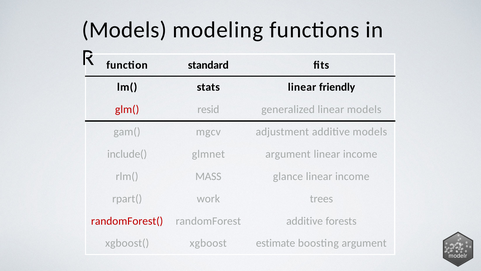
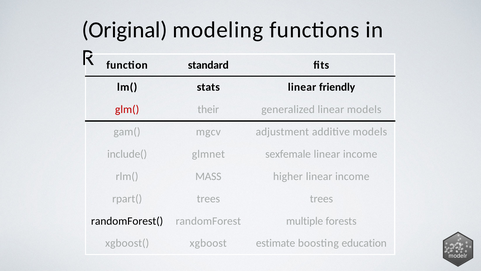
Models: Models -> Original (125, 30)
resid: resid -> their (208, 109)
glmnet argument: argument -> sexfemale (288, 154)
glance: glance -> higher (288, 176)
rpart( work: work -> trees (208, 198)
randomForest( colour: red -> black (127, 221)
randomForest additive: additive -> multiple (305, 221)
boosting argument: argument -> education (364, 243)
